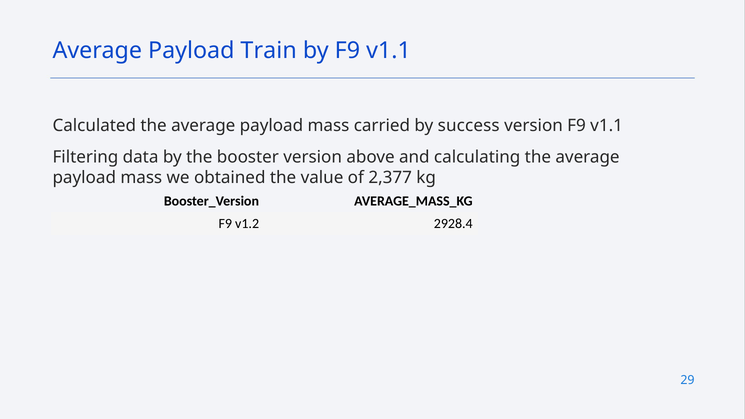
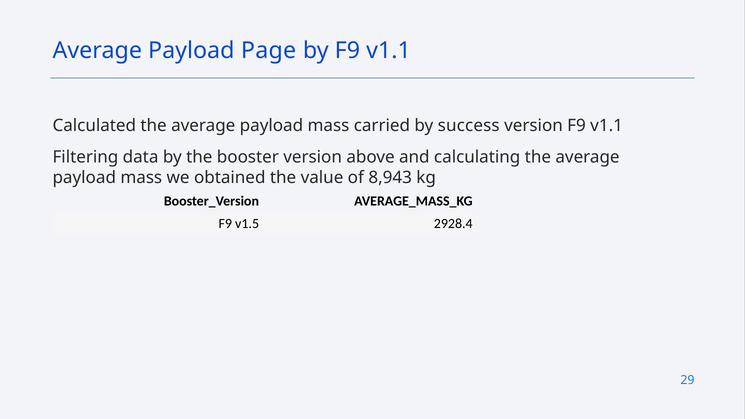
Train: Train -> Page (269, 51)
2,377: 2,377 -> 8,943 (390, 177)
v1.2: v1.2 -> v1.5 (247, 224)
